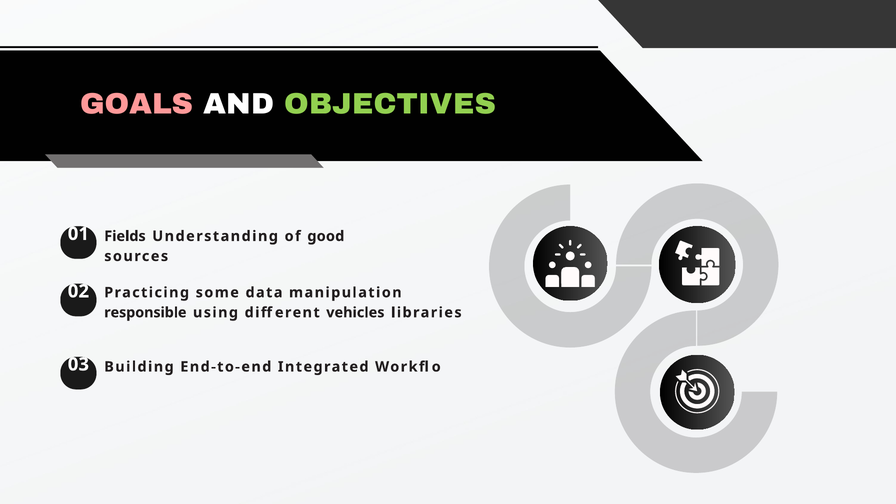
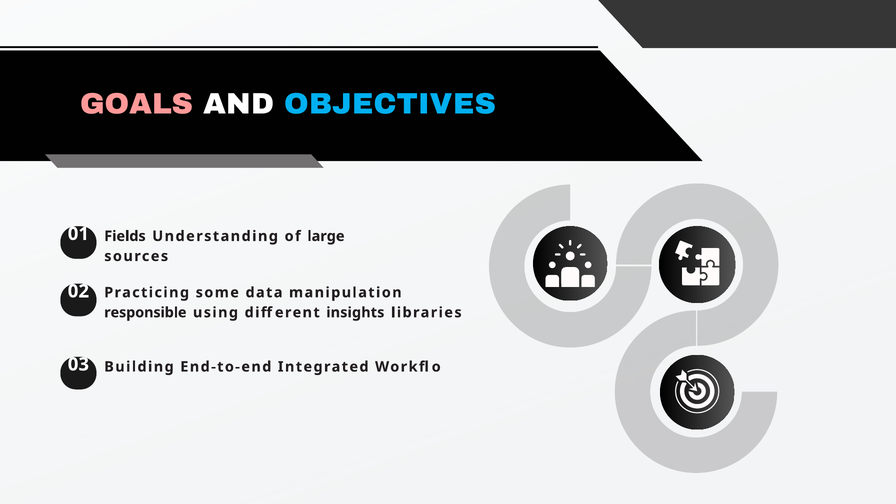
OBJECTIVES colour: light green -> light blue (390, 104)
good: good -> large (326, 236)
vehicles: vehicles -> insights (355, 313)
